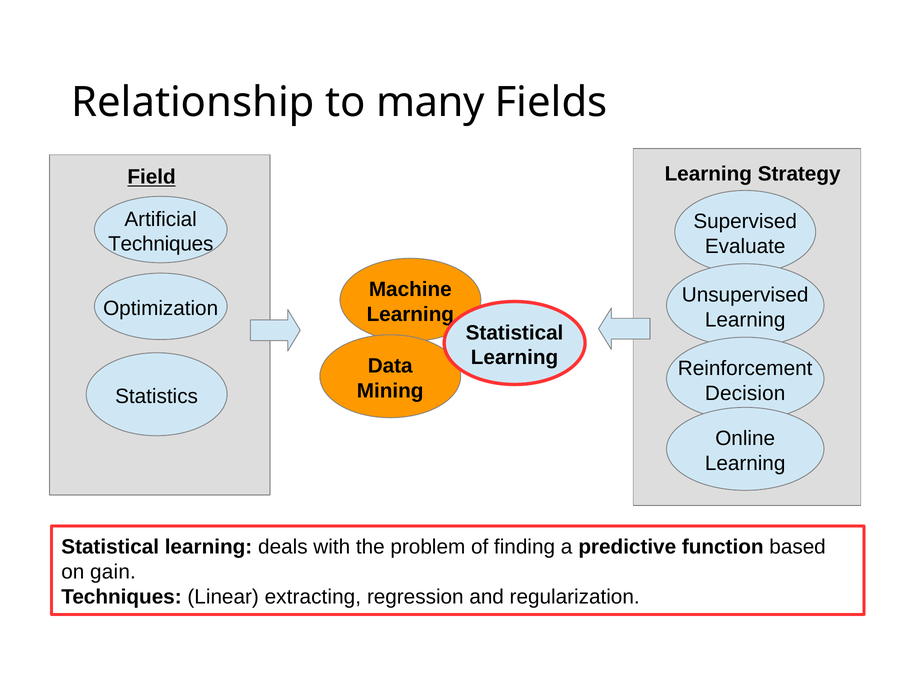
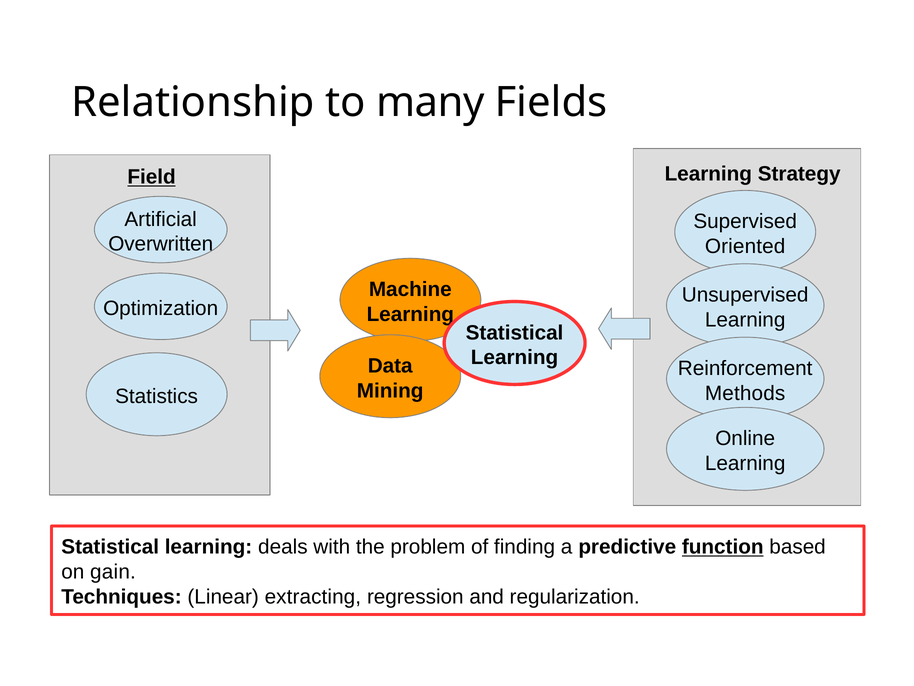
Techniques: Techniques -> Overwritten (161, 244)
Evaluate: Evaluate -> Oriented (745, 246)
Decision: Decision -> Methods (745, 393)
function underline: none -> present (723, 547)
